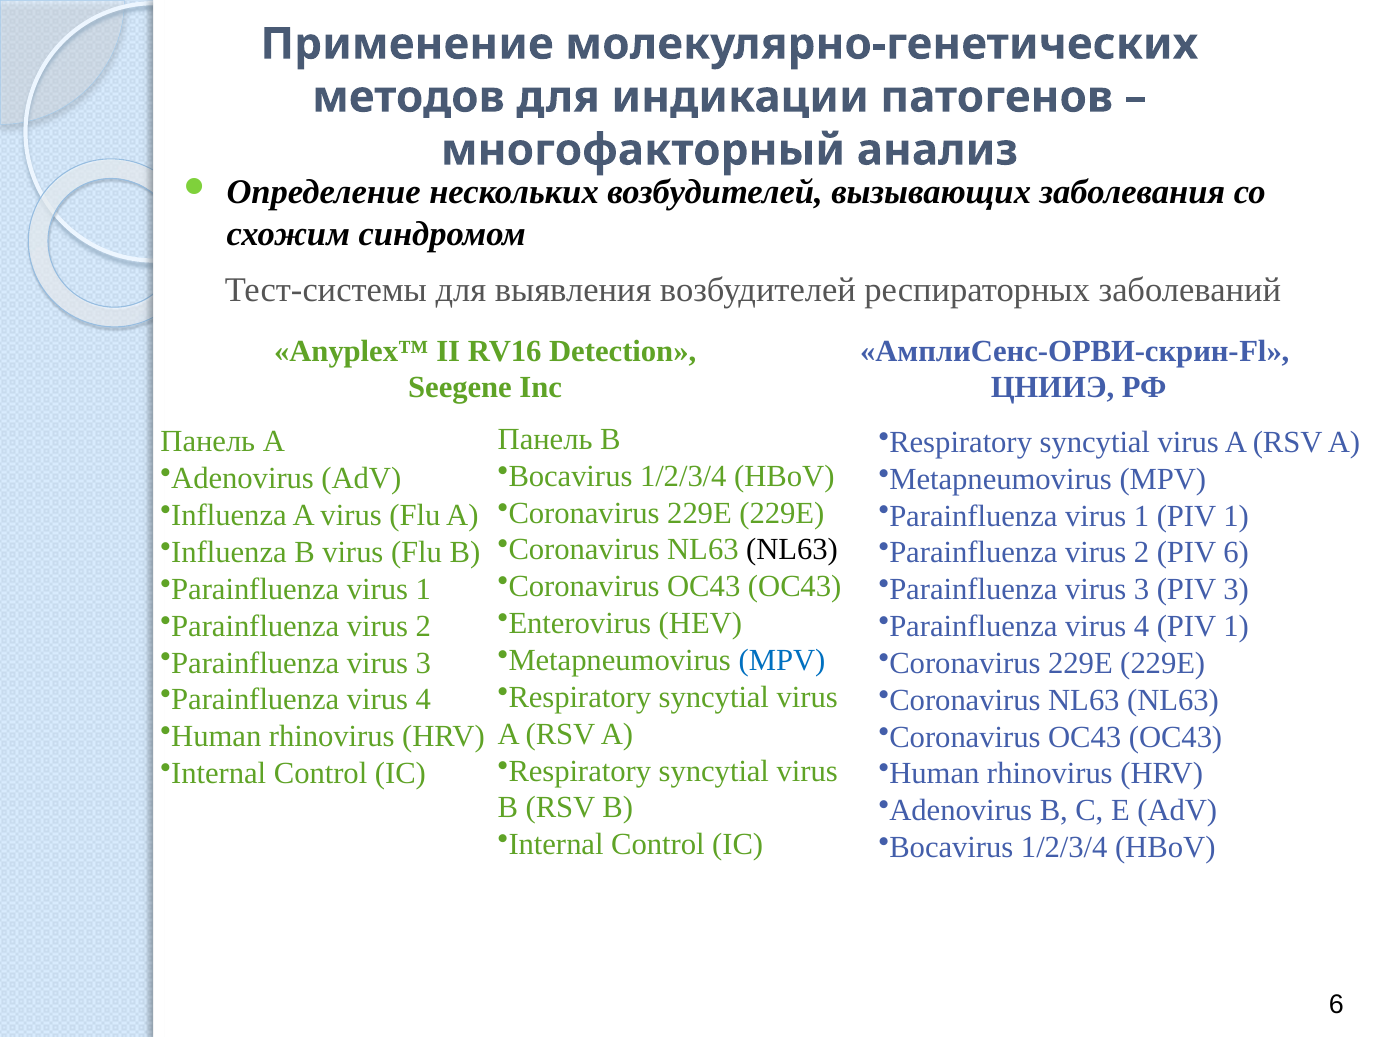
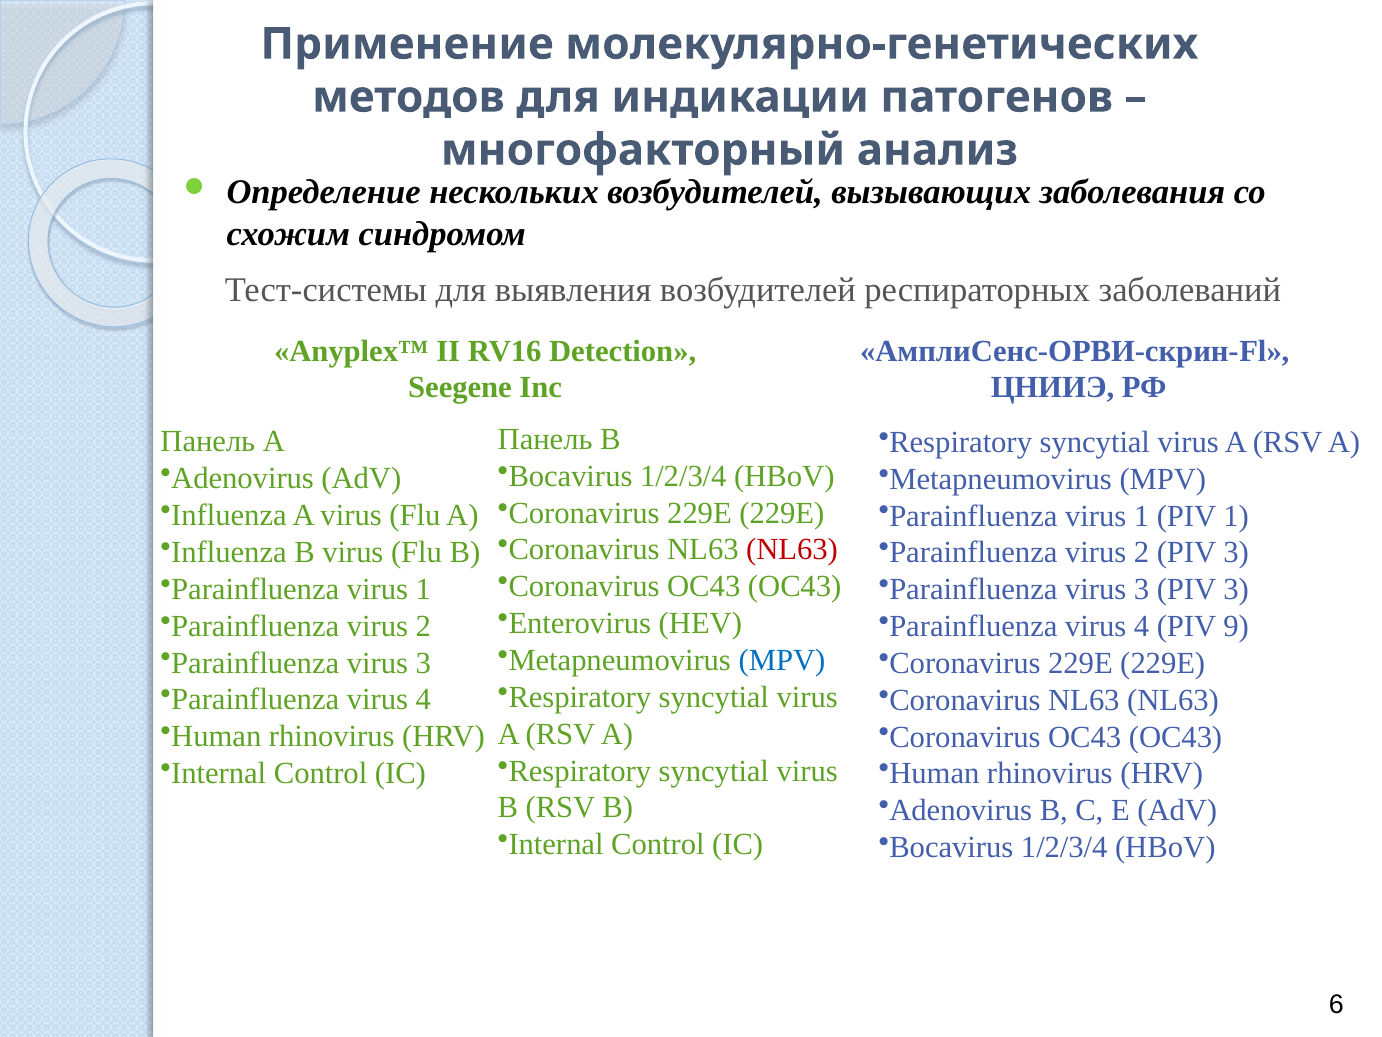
NL63 colour: black -> red (792, 550)
2 PIV 6: 6 -> 3 (1236, 552)
4 PIV 1: 1 -> 9 (1236, 626)
